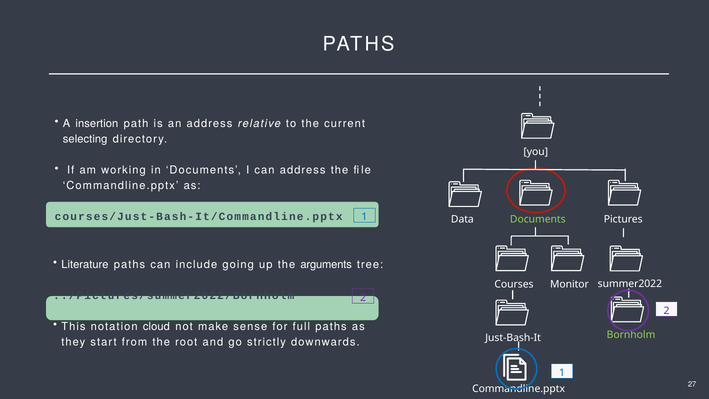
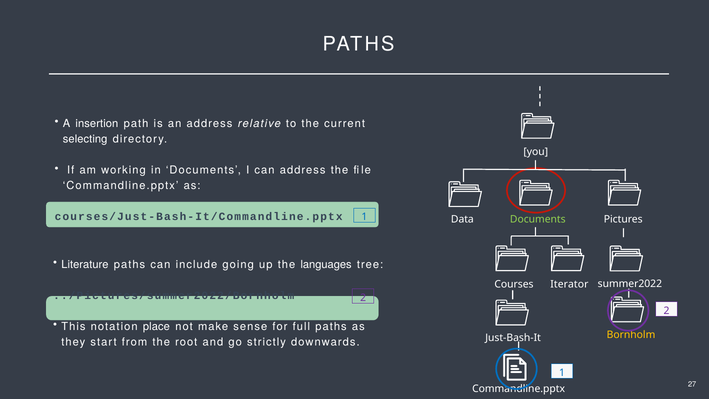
arguments: arguments -> languages (326, 264)
Monitor: Monitor -> Iterator (569, 284)
cloud: cloud -> place (156, 327)
Bornholm colour: light green -> yellow (631, 335)
